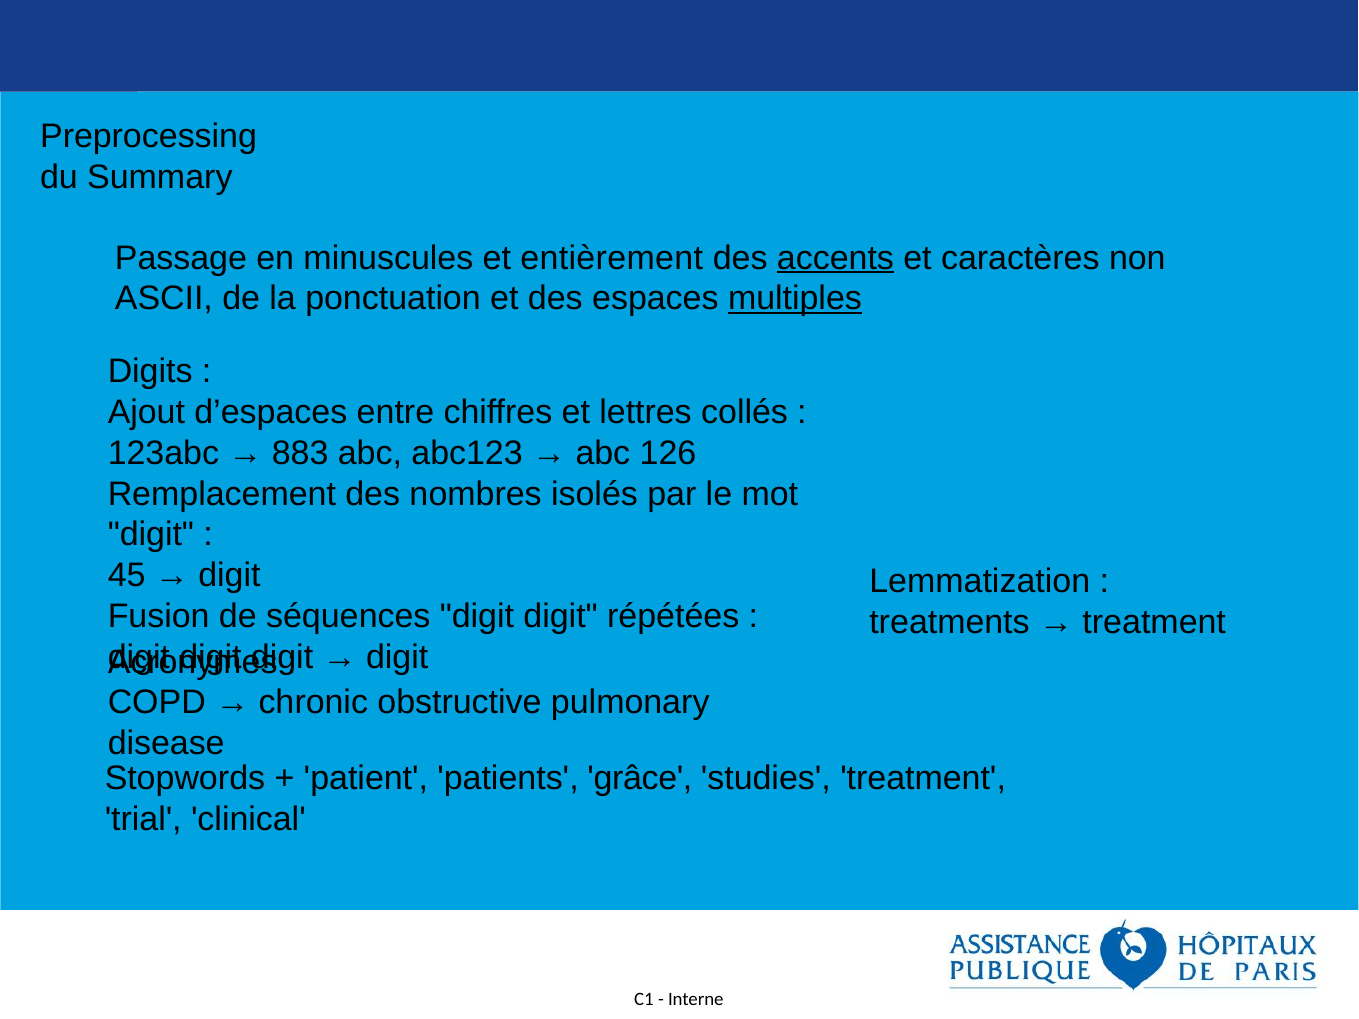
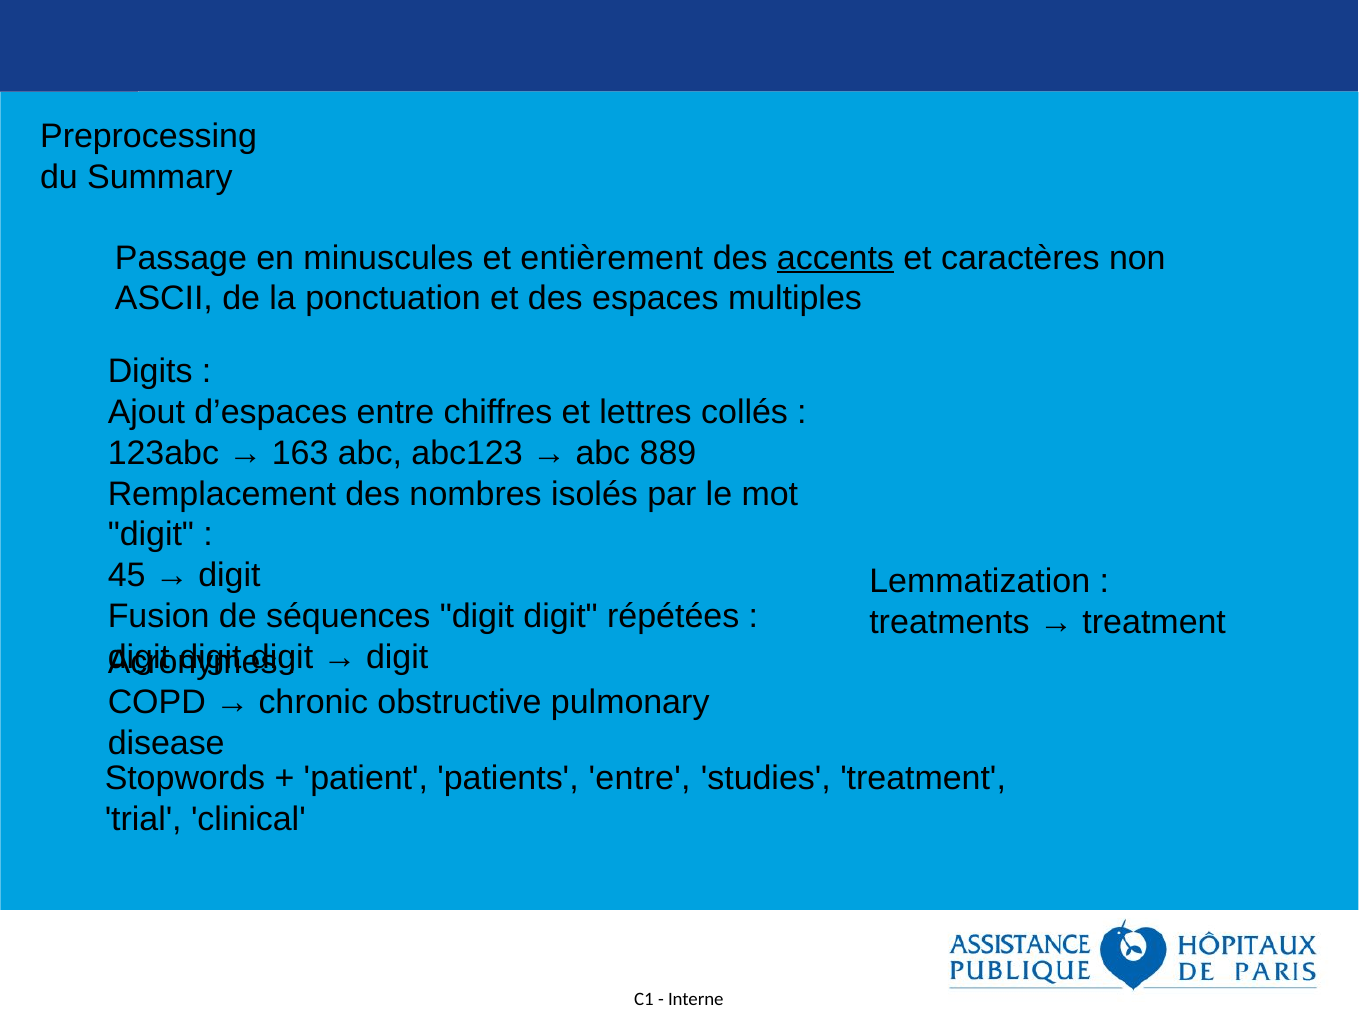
multiples underline: present -> none (795, 299)
883: 883 -> 163 (300, 453)
126: 126 -> 889 (668, 453)
patients grâce: grâce -> entre (640, 778)
